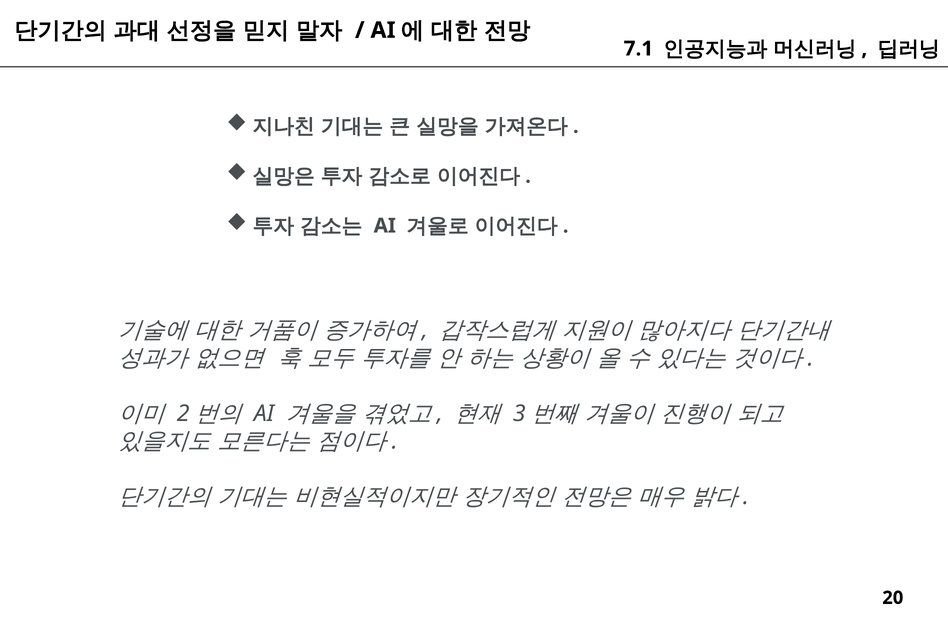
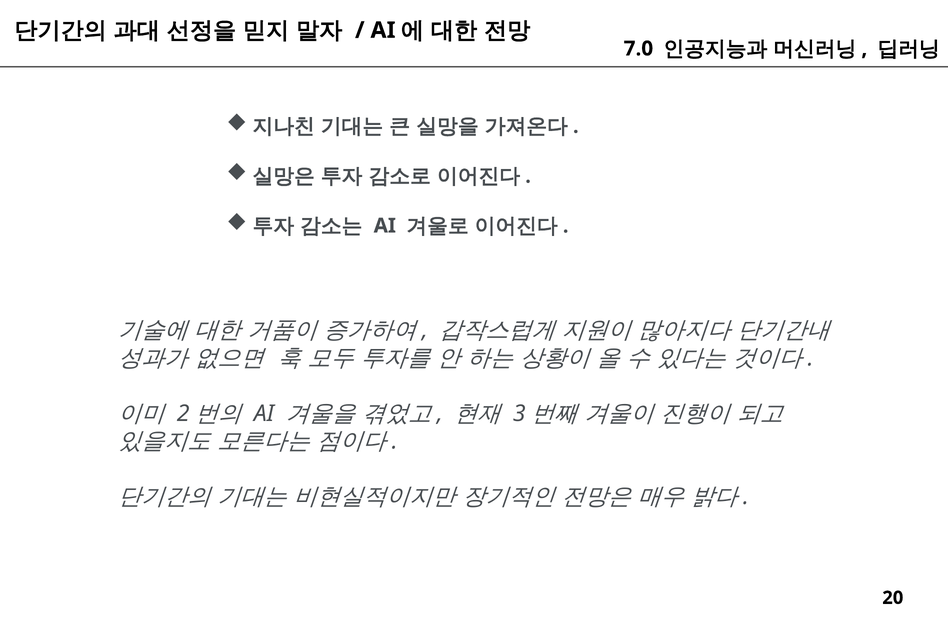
7.1: 7.1 -> 7.0 (638, 49)
